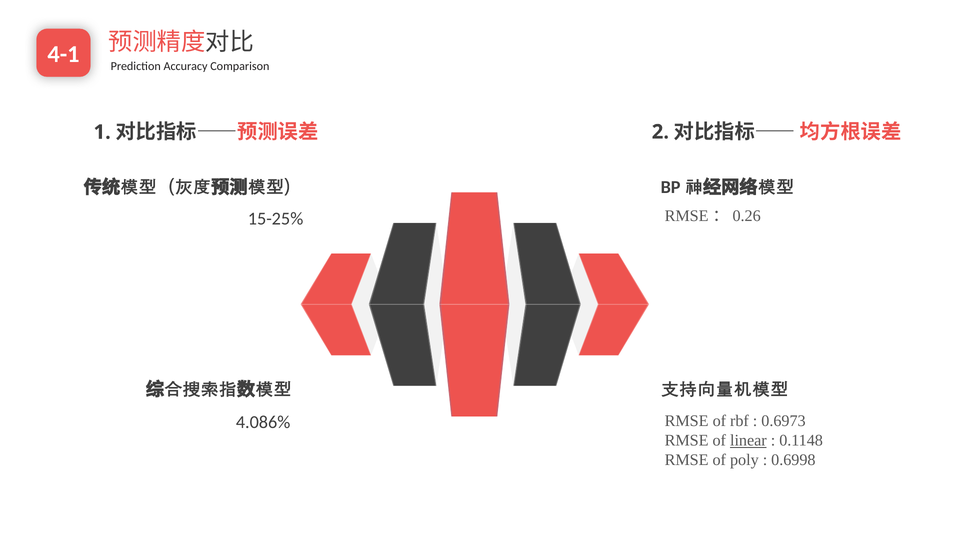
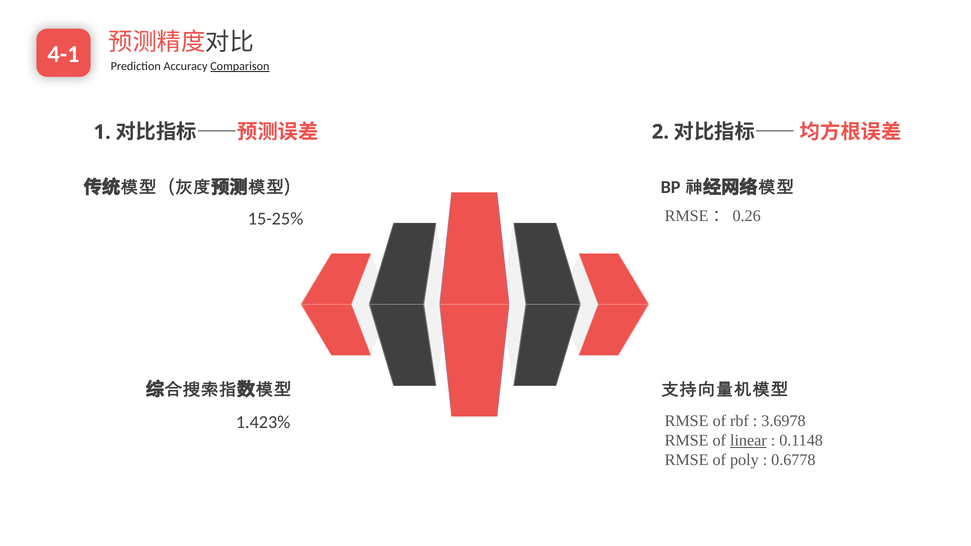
Comparison underline: none -> present (240, 66)
0.6973: 0.6973 -> 3.6978 (784, 421)
4.086%: 4.086% -> 1.423% (263, 422)
0.6998: 0.6998 -> 0.6778 (793, 460)
